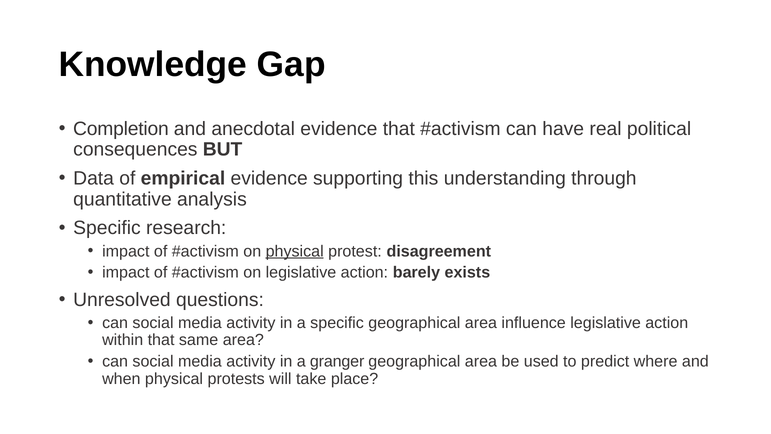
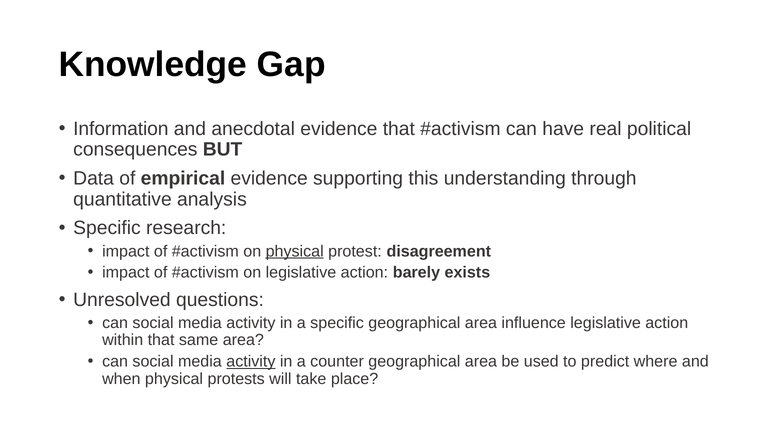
Completion: Completion -> Information (121, 129)
activity underline: none -> present (251, 361)
granger: granger -> counter (337, 361)
